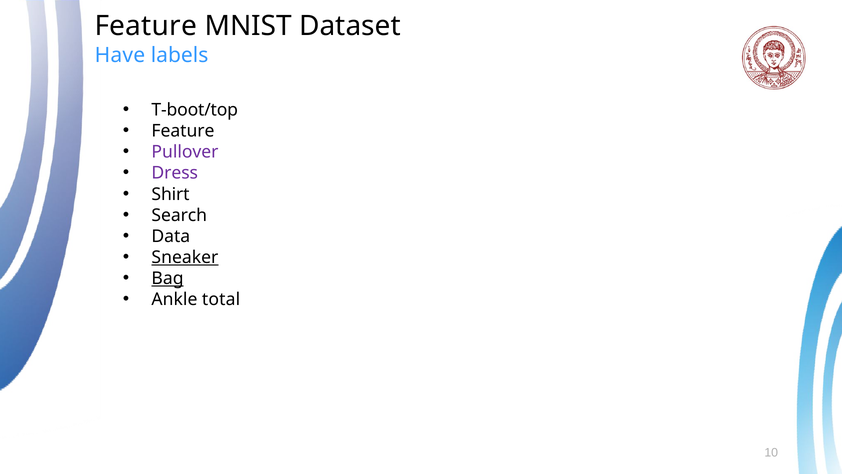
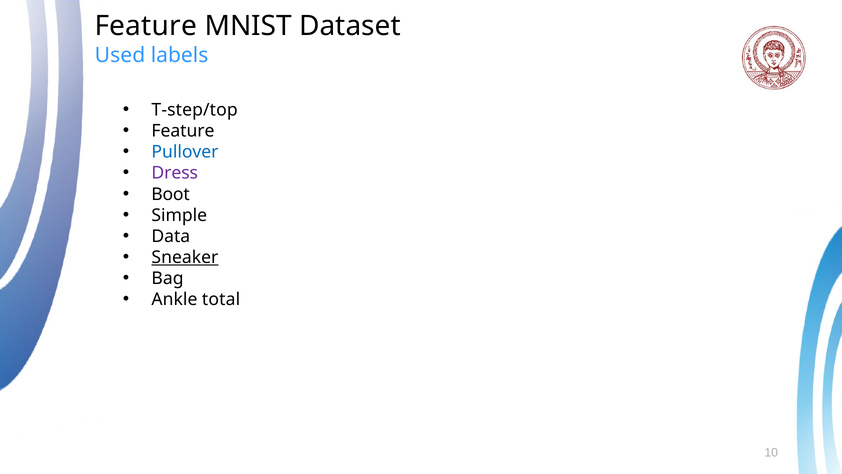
Have: Have -> Used (120, 55)
T-boot/top: T-boot/top -> T-step/top (195, 110)
Pullover colour: purple -> blue (185, 152)
Shirt: Shirt -> Boot (171, 194)
Search: Search -> Simple (179, 215)
Bag underline: present -> none (168, 278)
